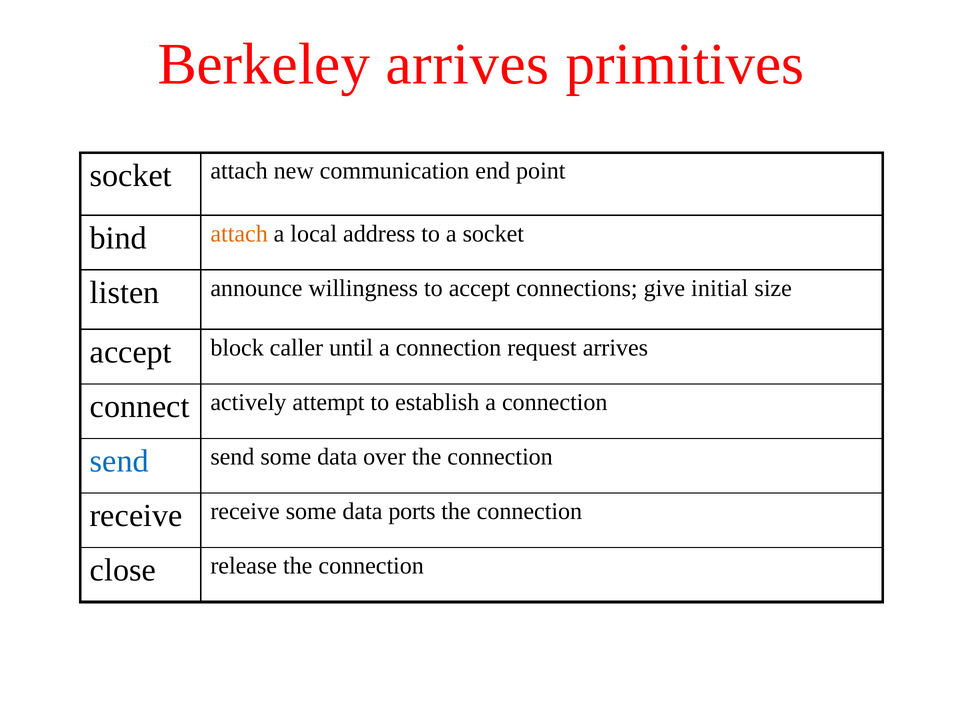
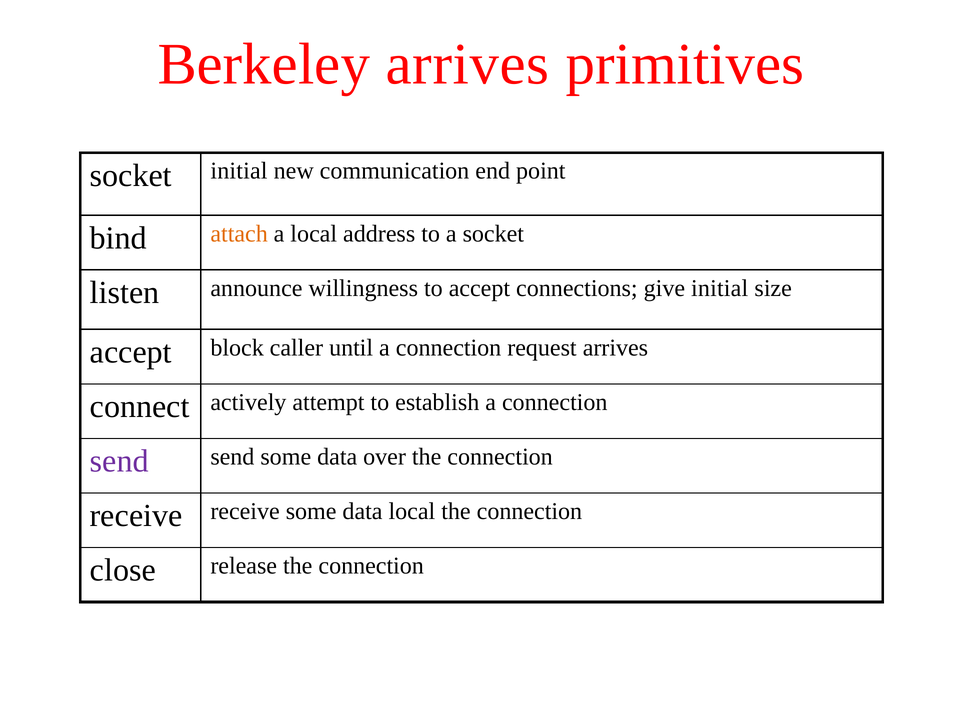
socket attach: attach -> initial (239, 171)
send colour: blue -> purple (119, 461)
data ports: ports -> local (412, 511)
